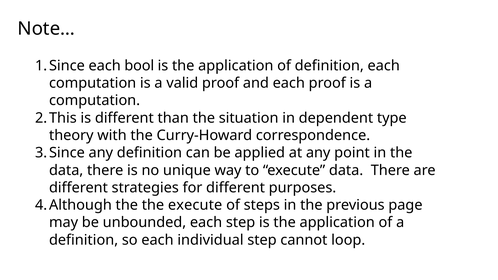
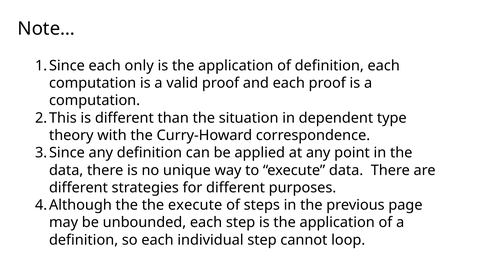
bool: bool -> only (139, 66)
